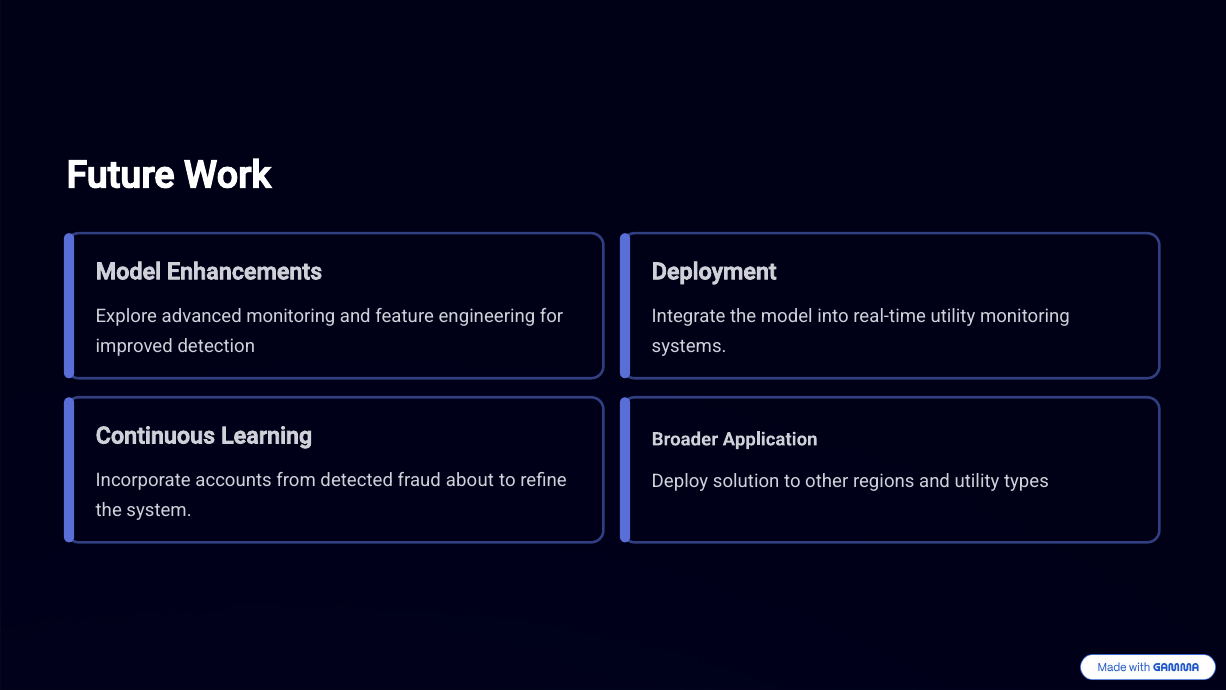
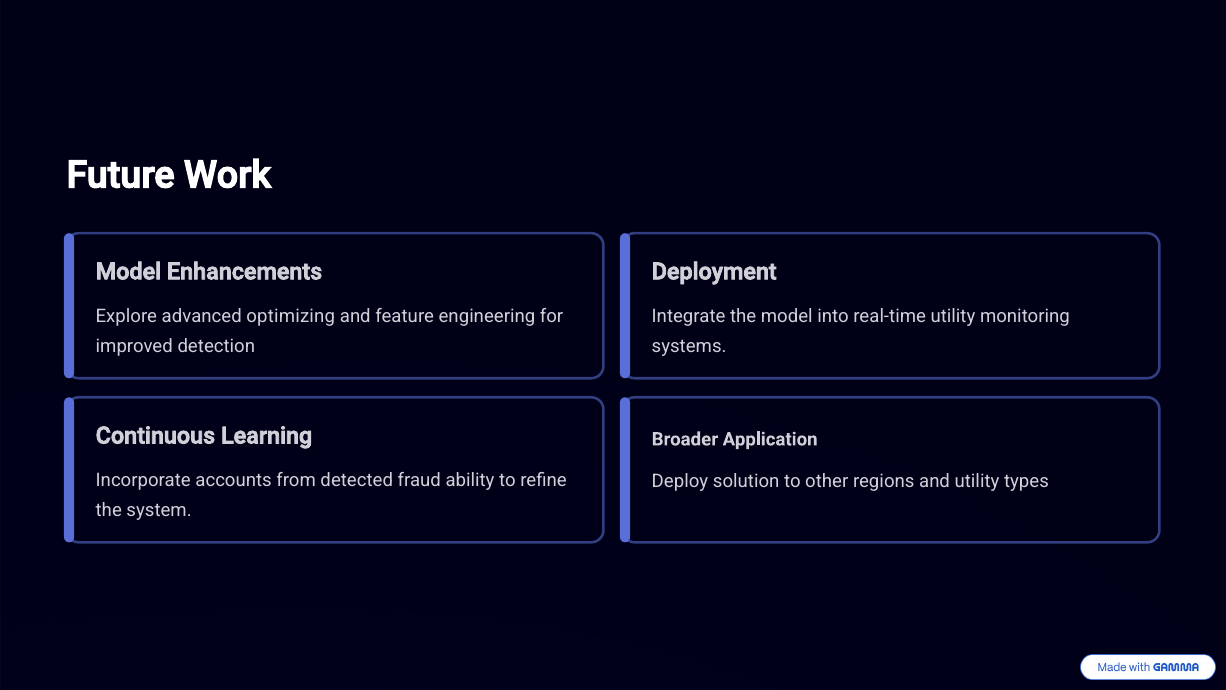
advanced monitoring: monitoring -> optimizing (291, 316)
about: about -> ability (470, 480)
